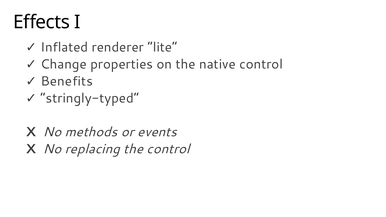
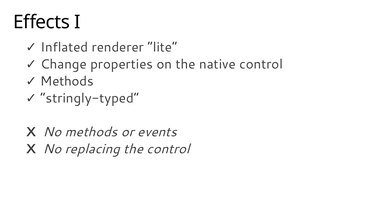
Benefits: Benefits -> Methods (67, 81)
